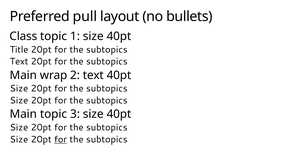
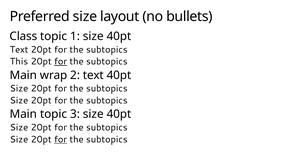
Preferred pull: pull -> size (85, 16)
Title: Title -> Text (19, 49)
Text: Text -> This (19, 61)
for underline: none -> present (61, 61)
